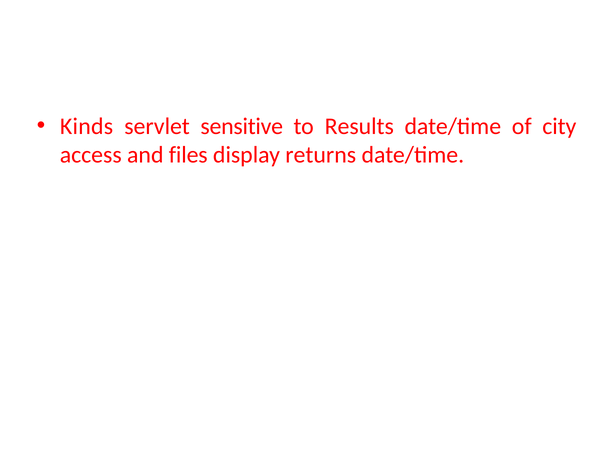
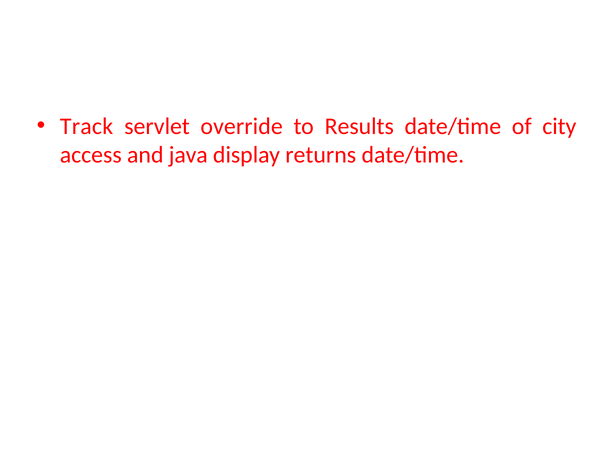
Kinds: Kinds -> Track (87, 126)
sensitive: sensitive -> override (242, 126)
files: files -> java (188, 155)
